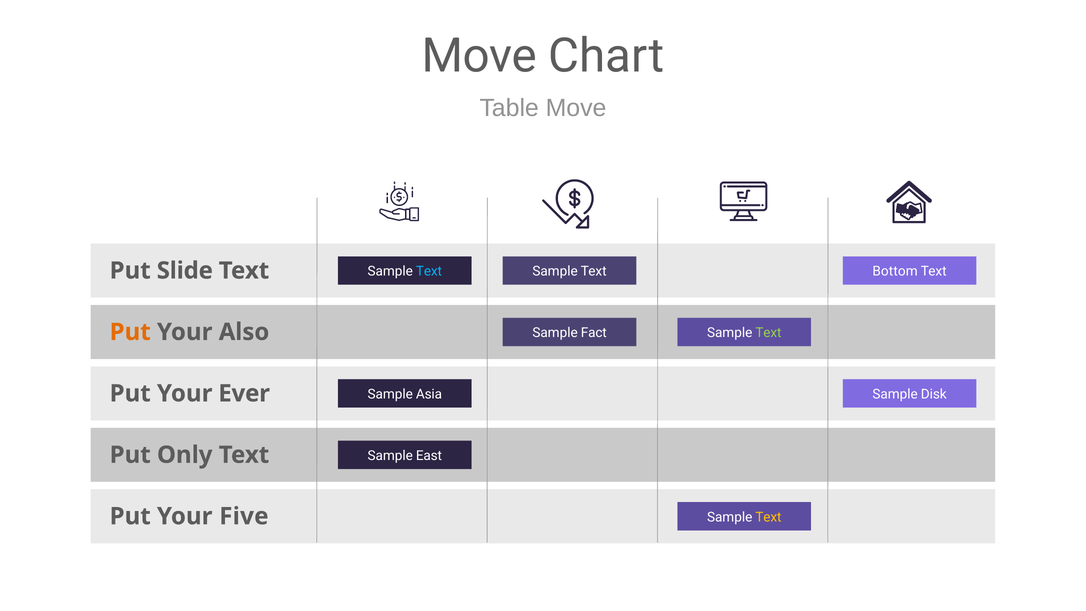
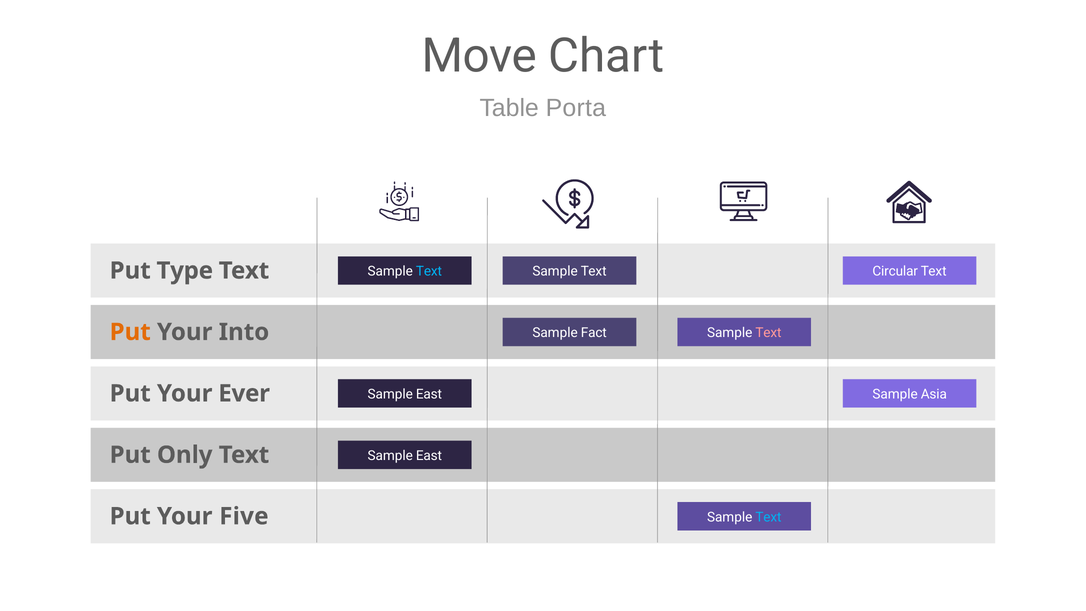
Table Move: Move -> Porta (576, 108)
Bottom: Bottom -> Circular (895, 271)
Slide: Slide -> Type (185, 271)
Text colour: light green -> pink (768, 333)
Also: Also -> Into (244, 332)
Asia: Asia -> East (429, 394)
Disk: Disk -> Asia (934, 394)
Text colour: yellow -> light blue (768, 517)
